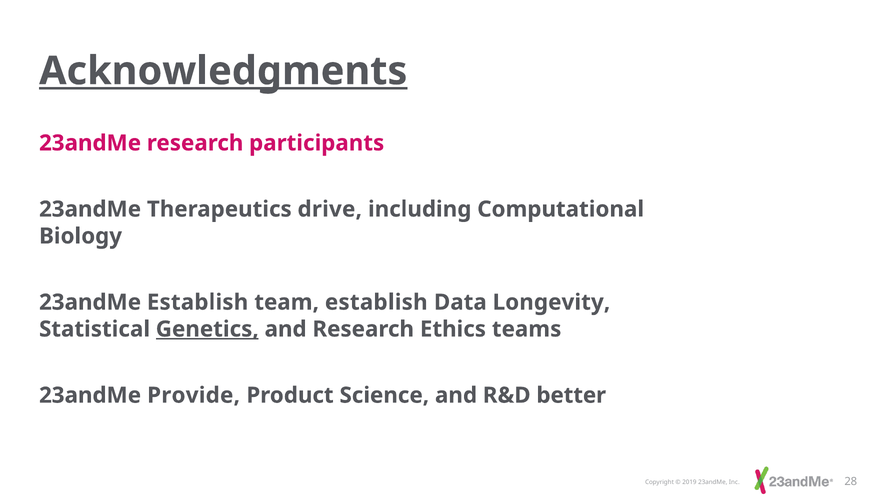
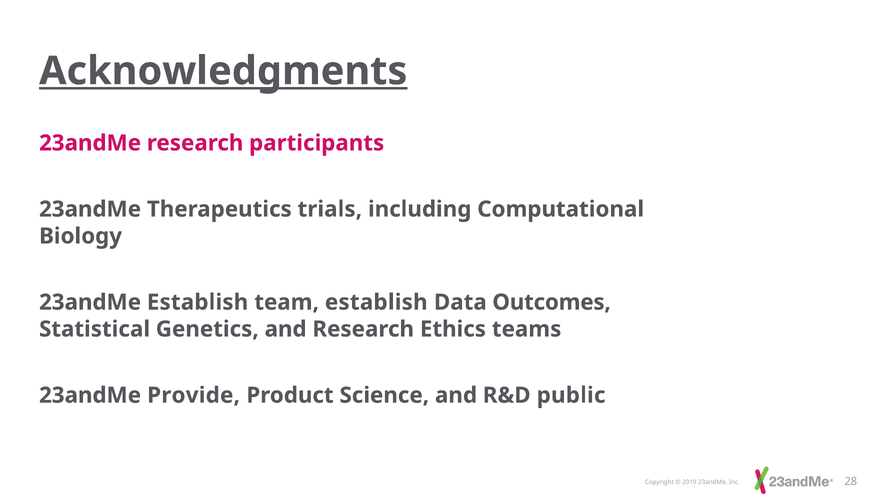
drive: drive -> trials (330, 209)
Longevity: Longevity -> Outcomes (552, 302)
Genetics underline: present -> none (207, 329)
better: better -> public (571, 395)
